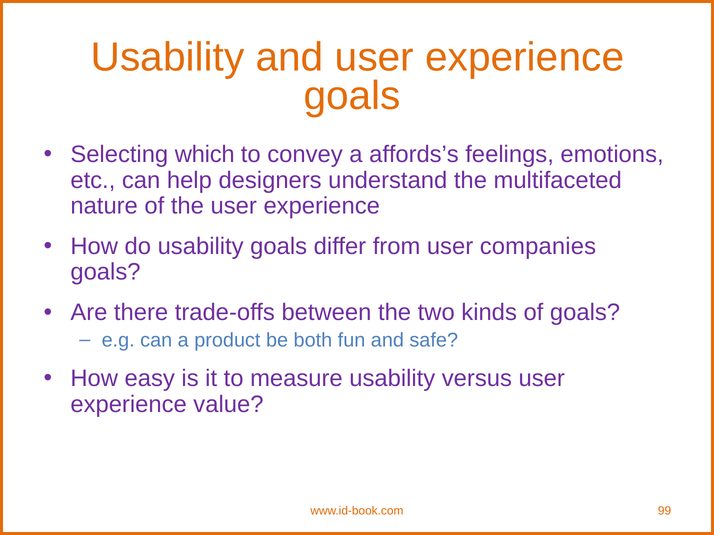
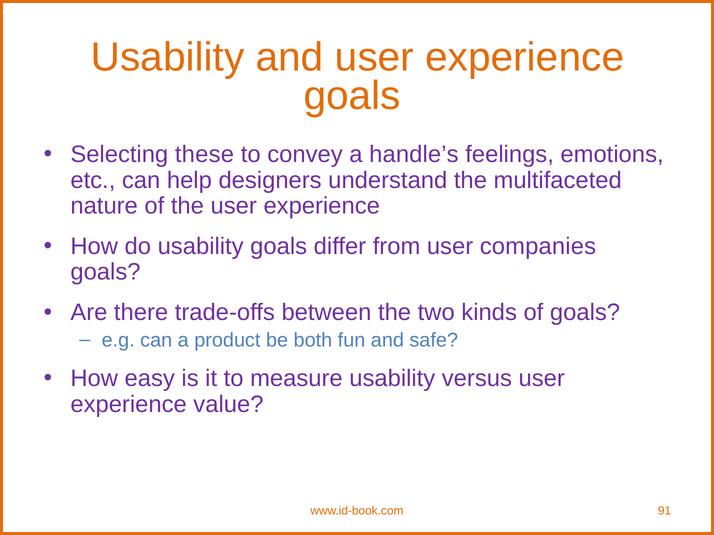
which: which -> these (204, 155)
affords’s: affords’s -> handle’s (414, 155)
99: 99 -> 91 (665, 511)
